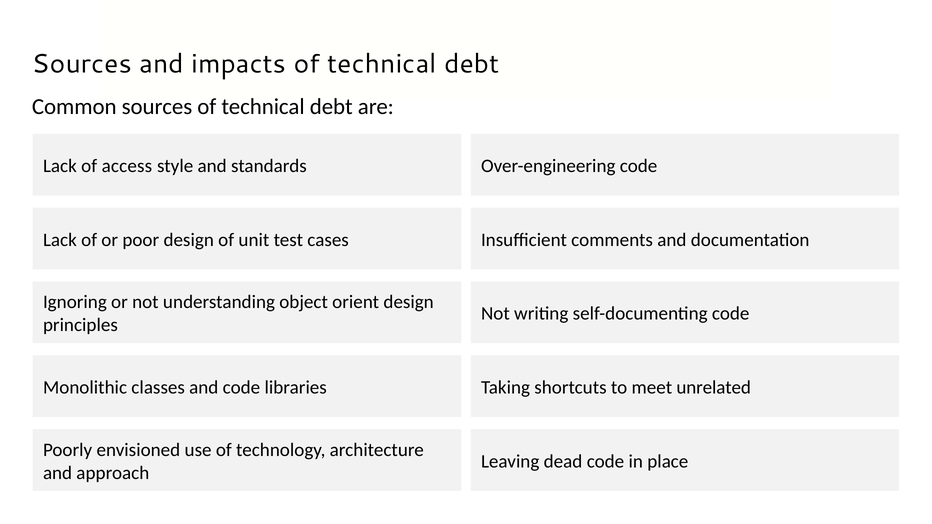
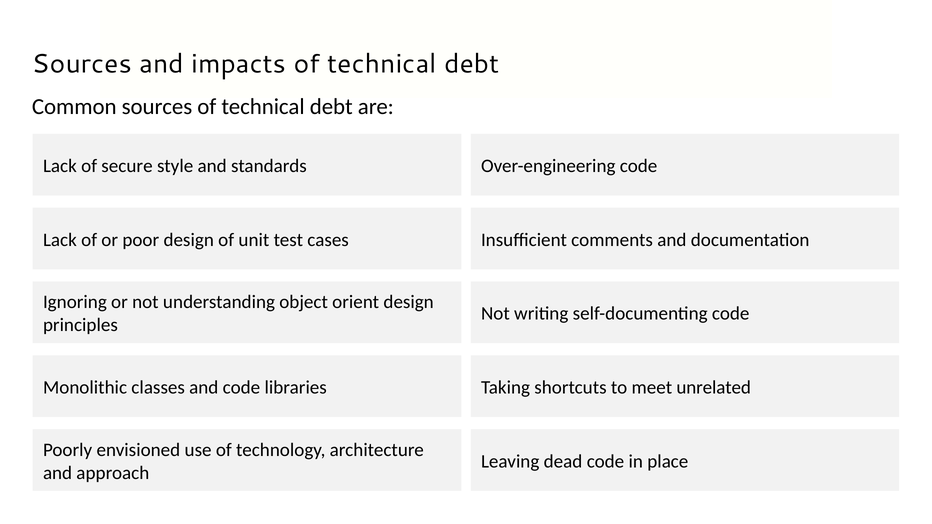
access: access -> secure (127, 166)
